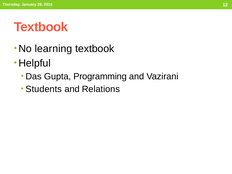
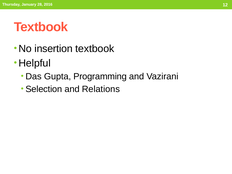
learning: learning -> insertion (54, 49)
Students: Students -> Selection (44, 89)
